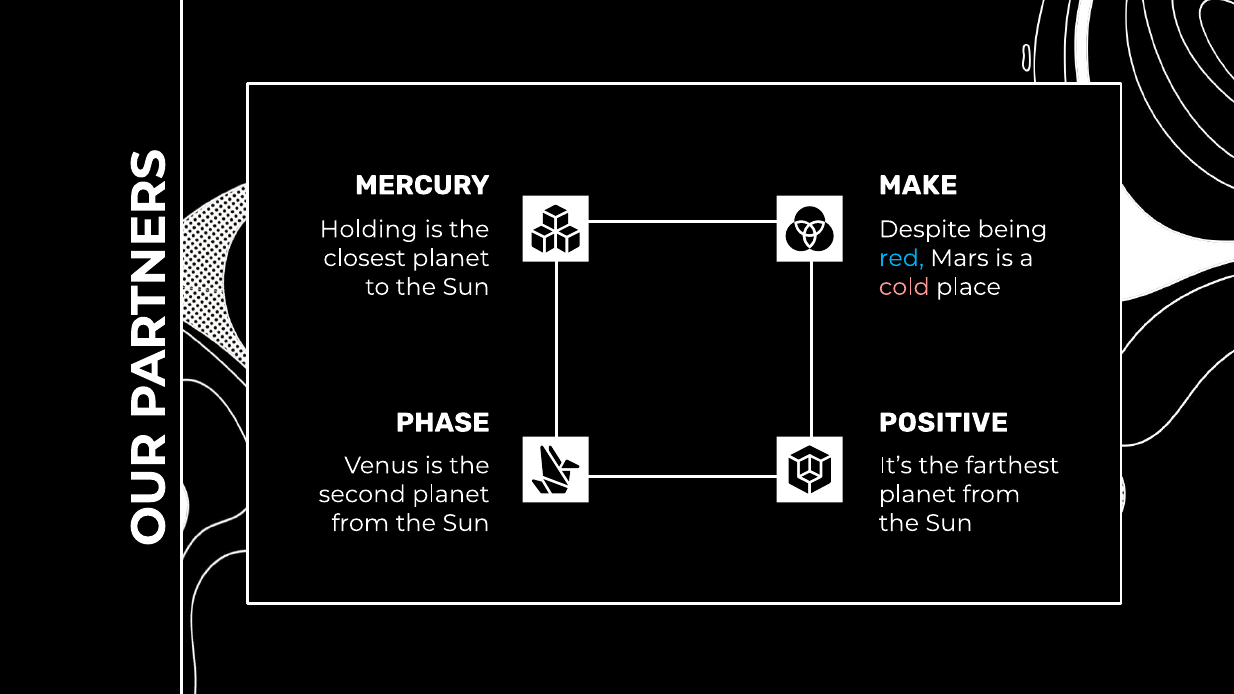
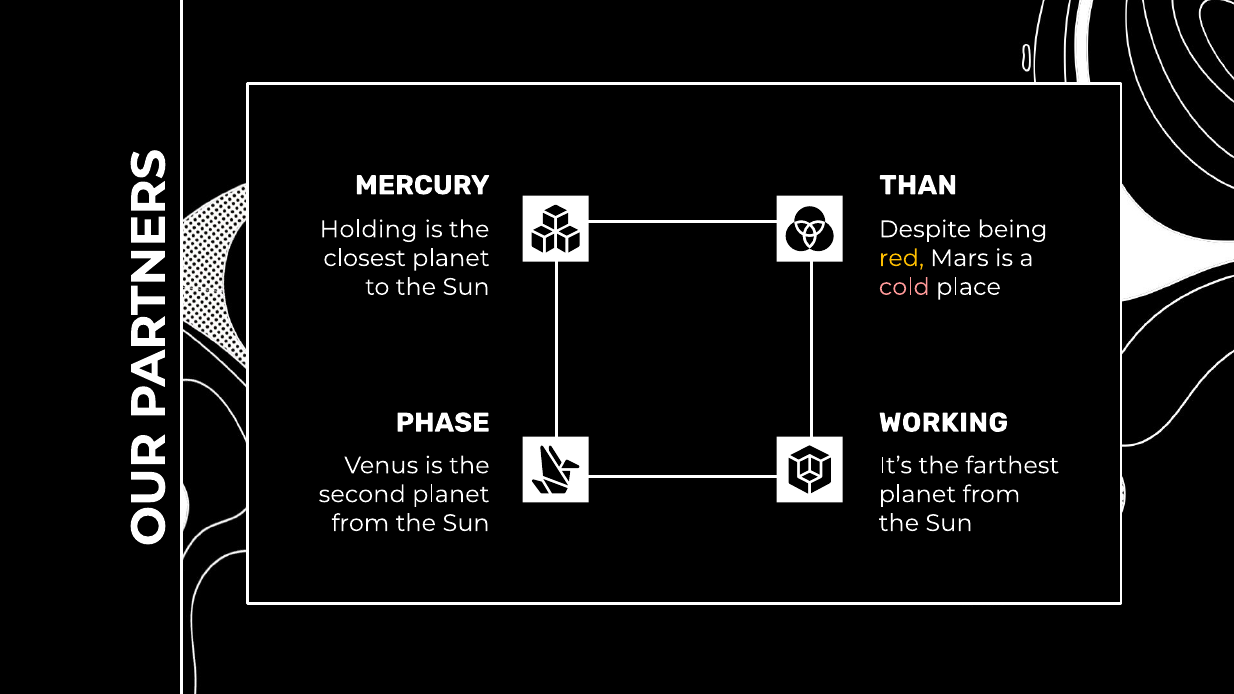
MAKE: MAKE -> THAN (918, 185)
red colour: light blue -> yellow (901, 258)
POSITIVE: POSITIVE -> WORKING (943, 423)
